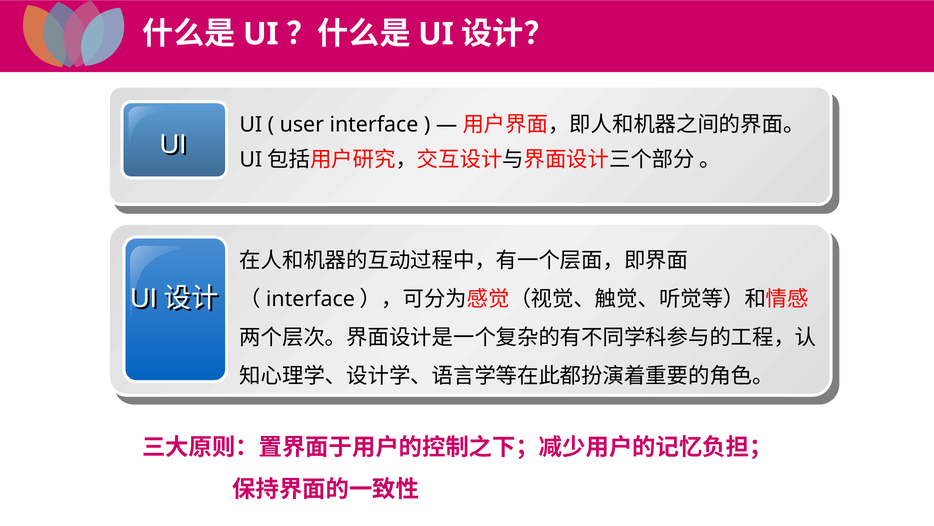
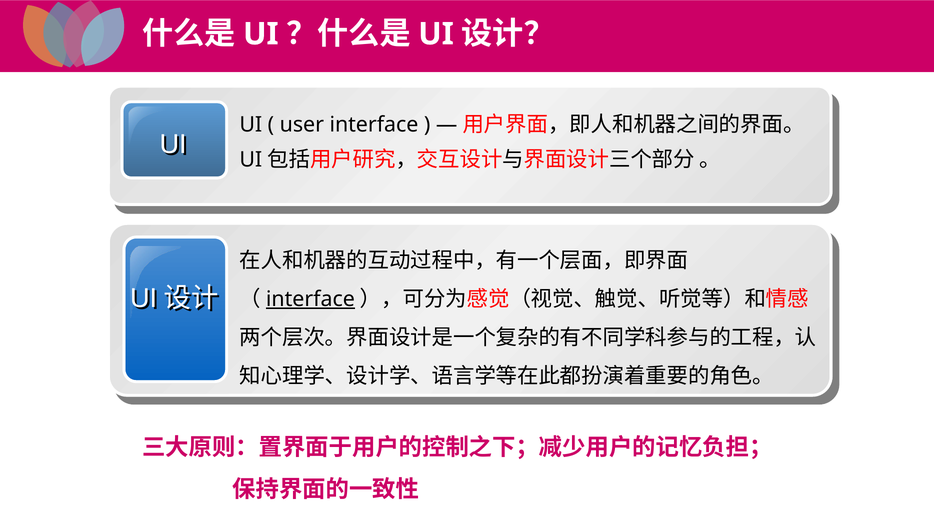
interface underline: none -> present (310, 299)
